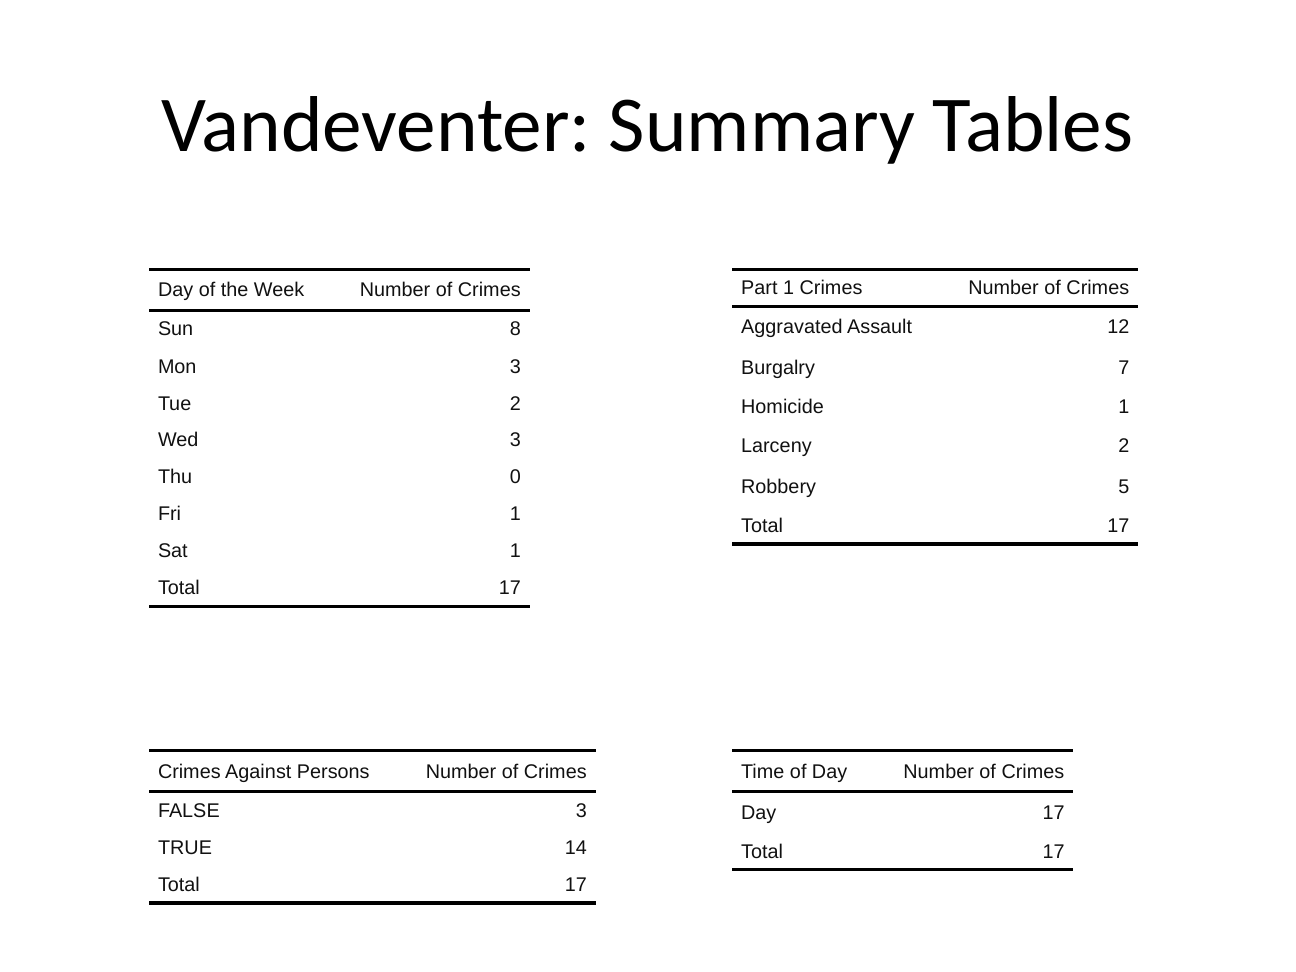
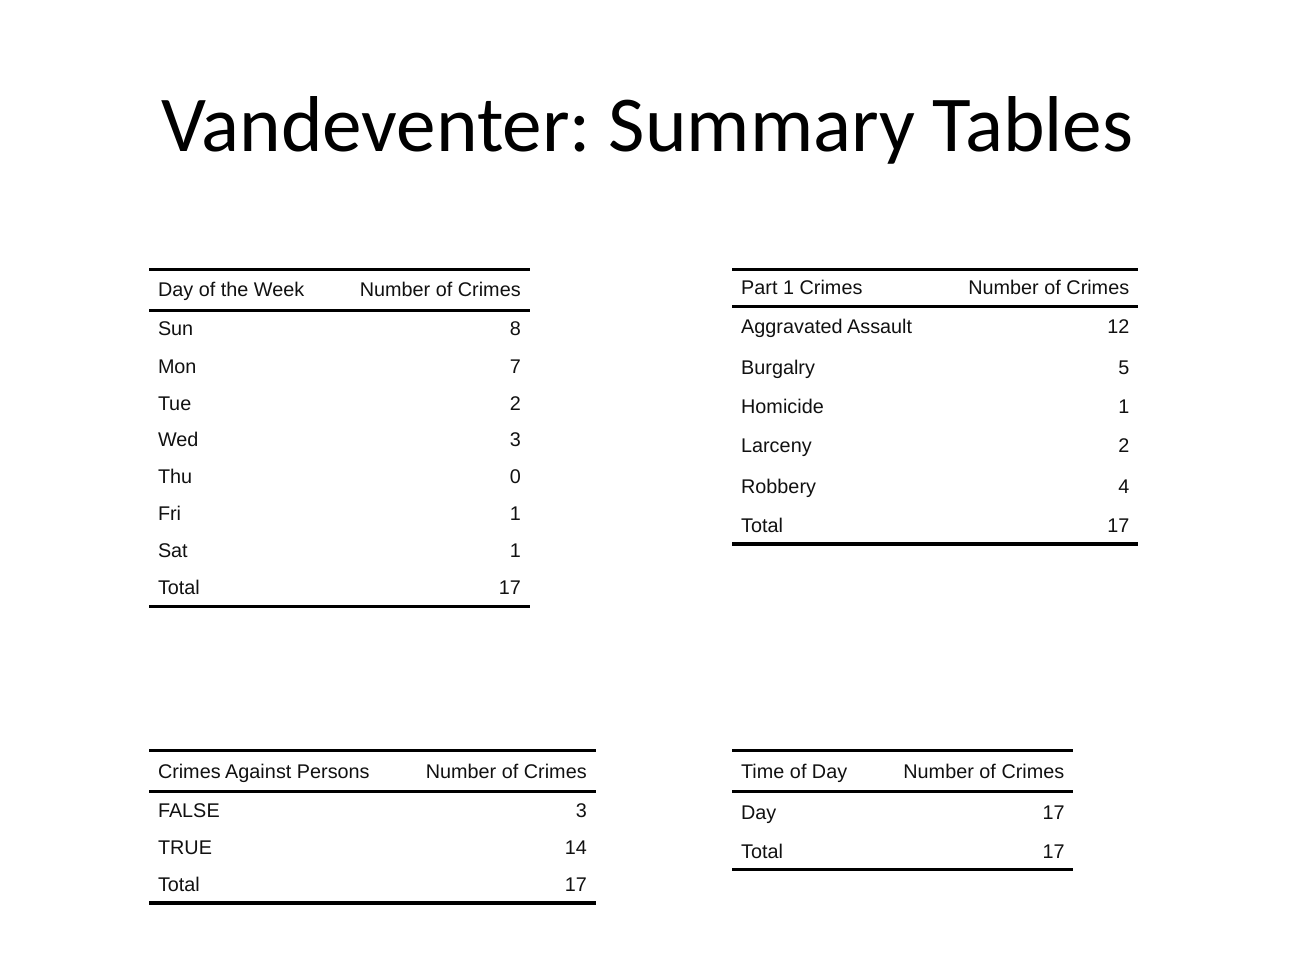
Mon 3: 3 -> 7 (515, 367)
7: 7 -> 5 (1124, 368)
5: 5 -> 4 (1124, 487)
